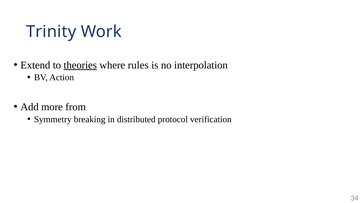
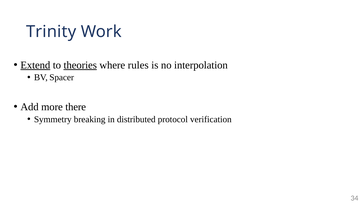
Extend underline: none -> present (35, 65)
Action: Action -> Spacer (62, 78)
from: from -> there (76, 107)
